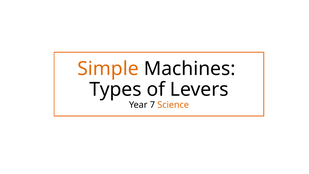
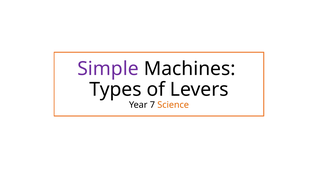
Simple colour: orange -> purple (108, 69)
